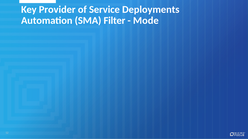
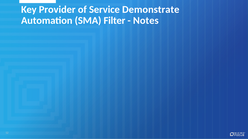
Deployments: Deployments -> Demonstrate (151, 9)
Mode: Mode -> Notes (146, 21)
